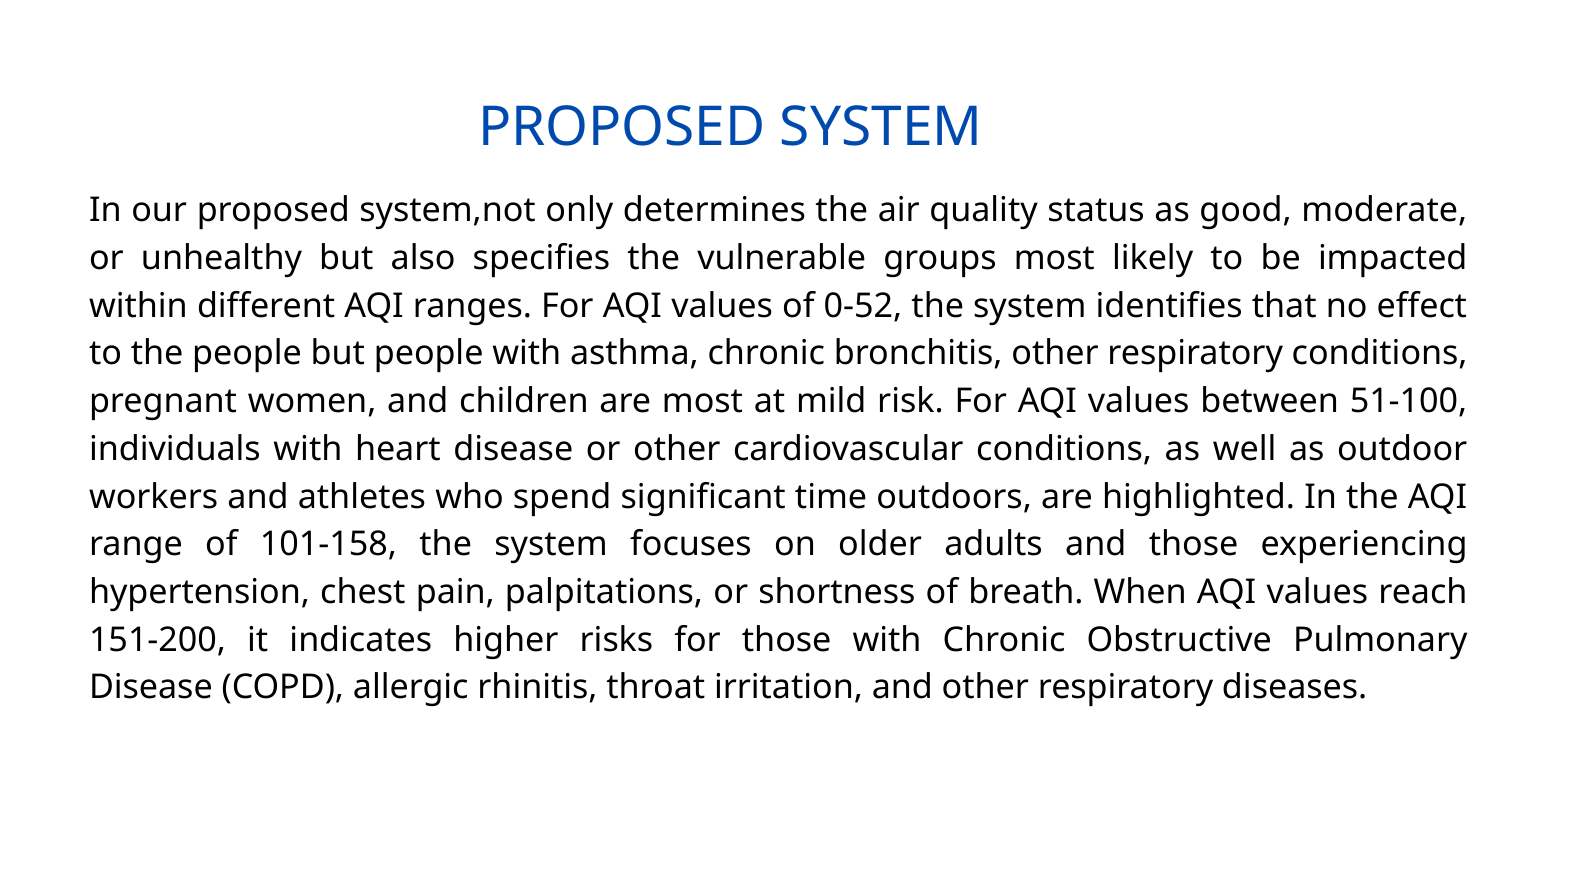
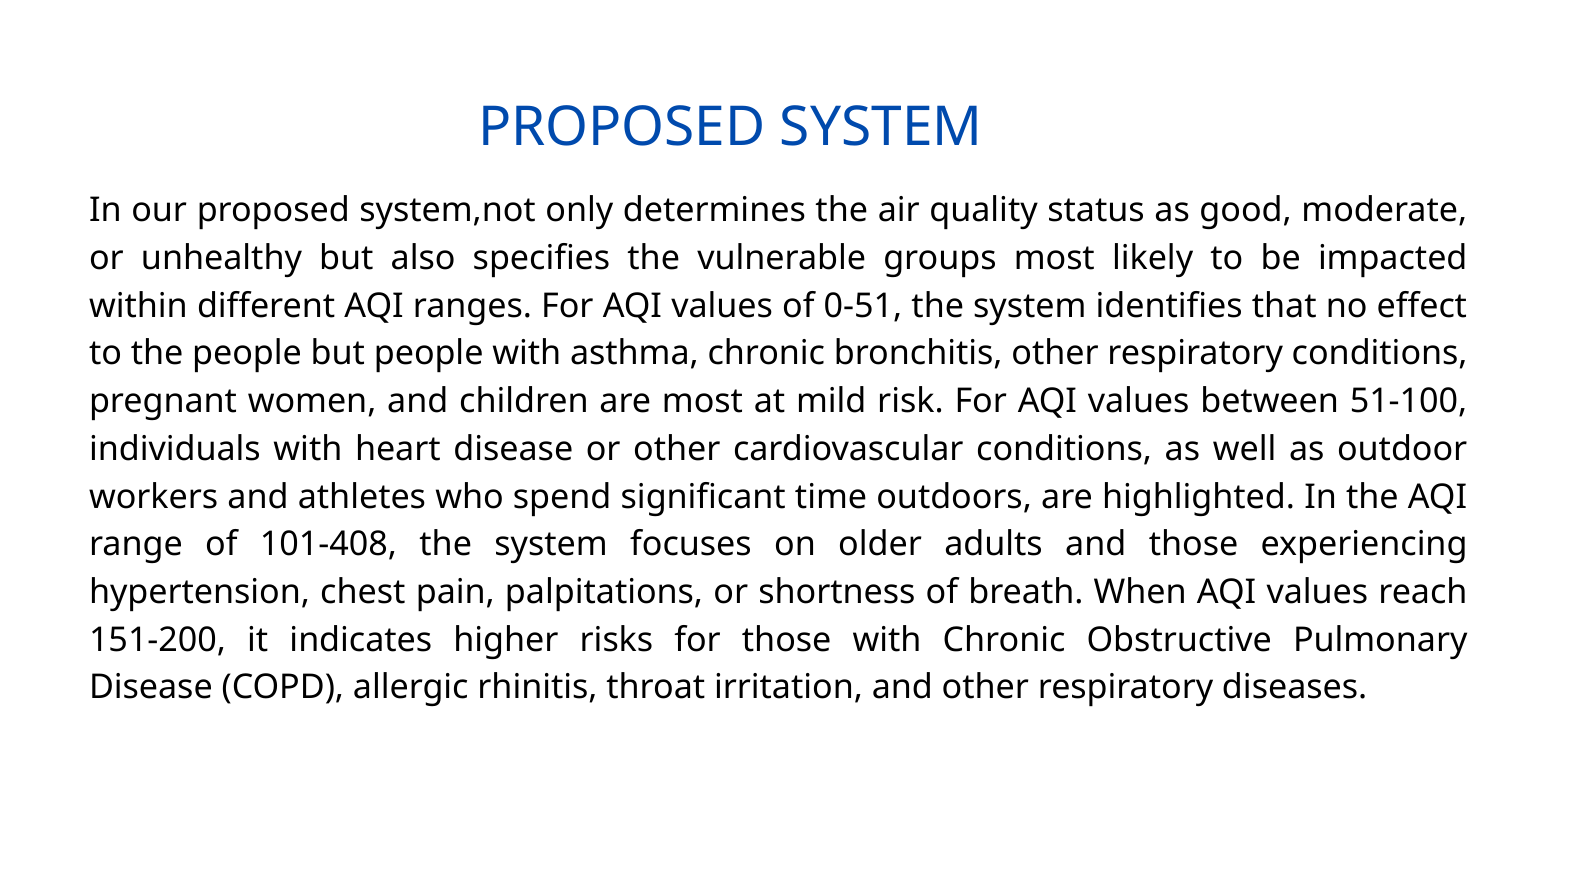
0-52: 0-52 -> 0-51 (863, 306)
101-158: 101-158 -> 101-408 (329, 545)
